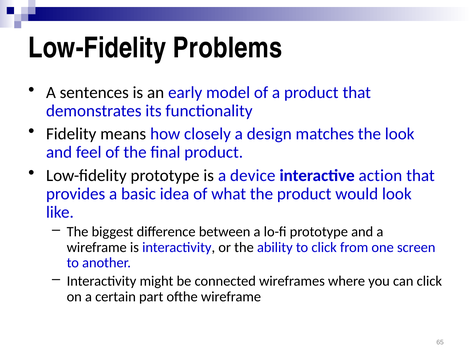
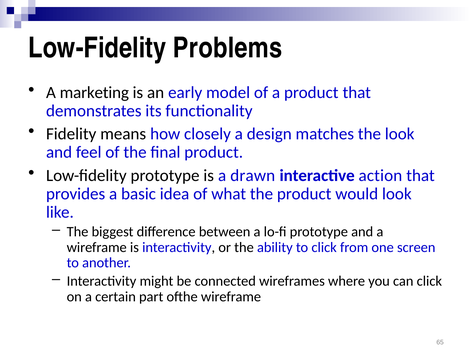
sentences: sentences -> marketing (94, 92)
device: device -> drawn (253, 175)
